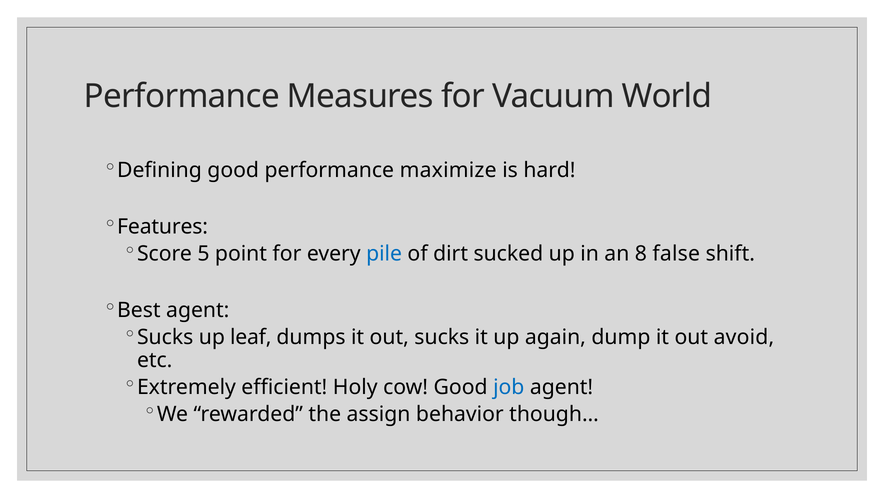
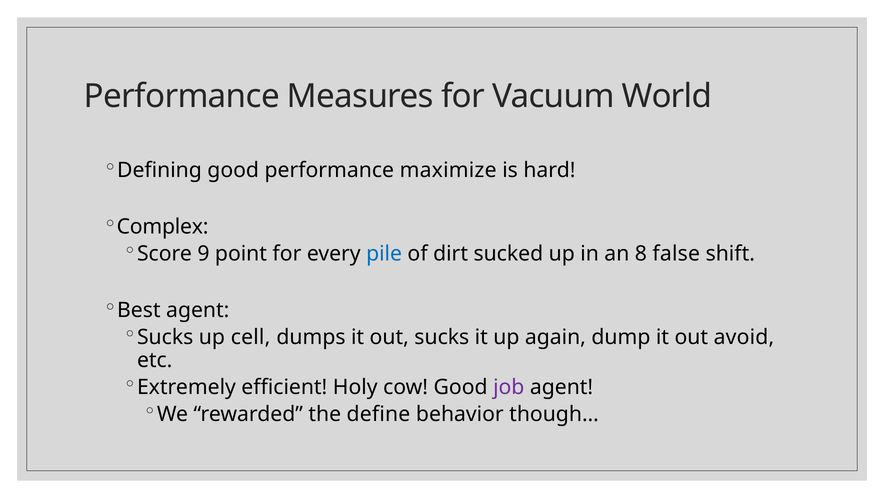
Features: Features -> Complex (163, 226)
5: 5 -> 9 (203, 253)
leaf: leaf -> cell (251, 337)
job colour: blue -> purple (509, 387)
assign: assign -> define (378, 414)
